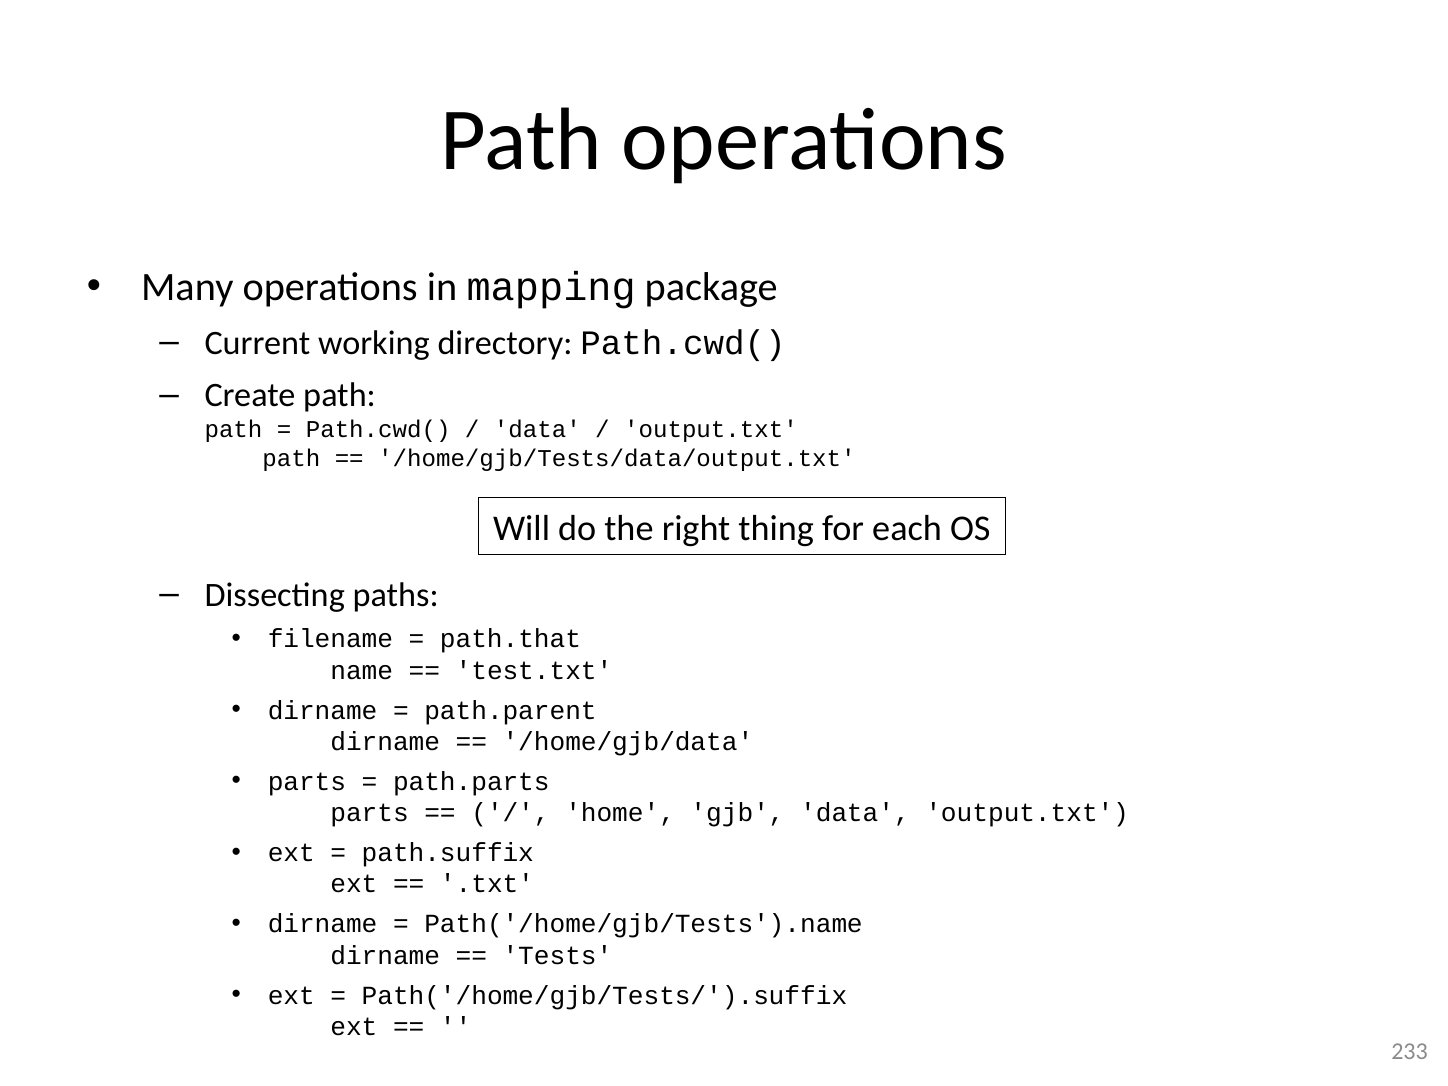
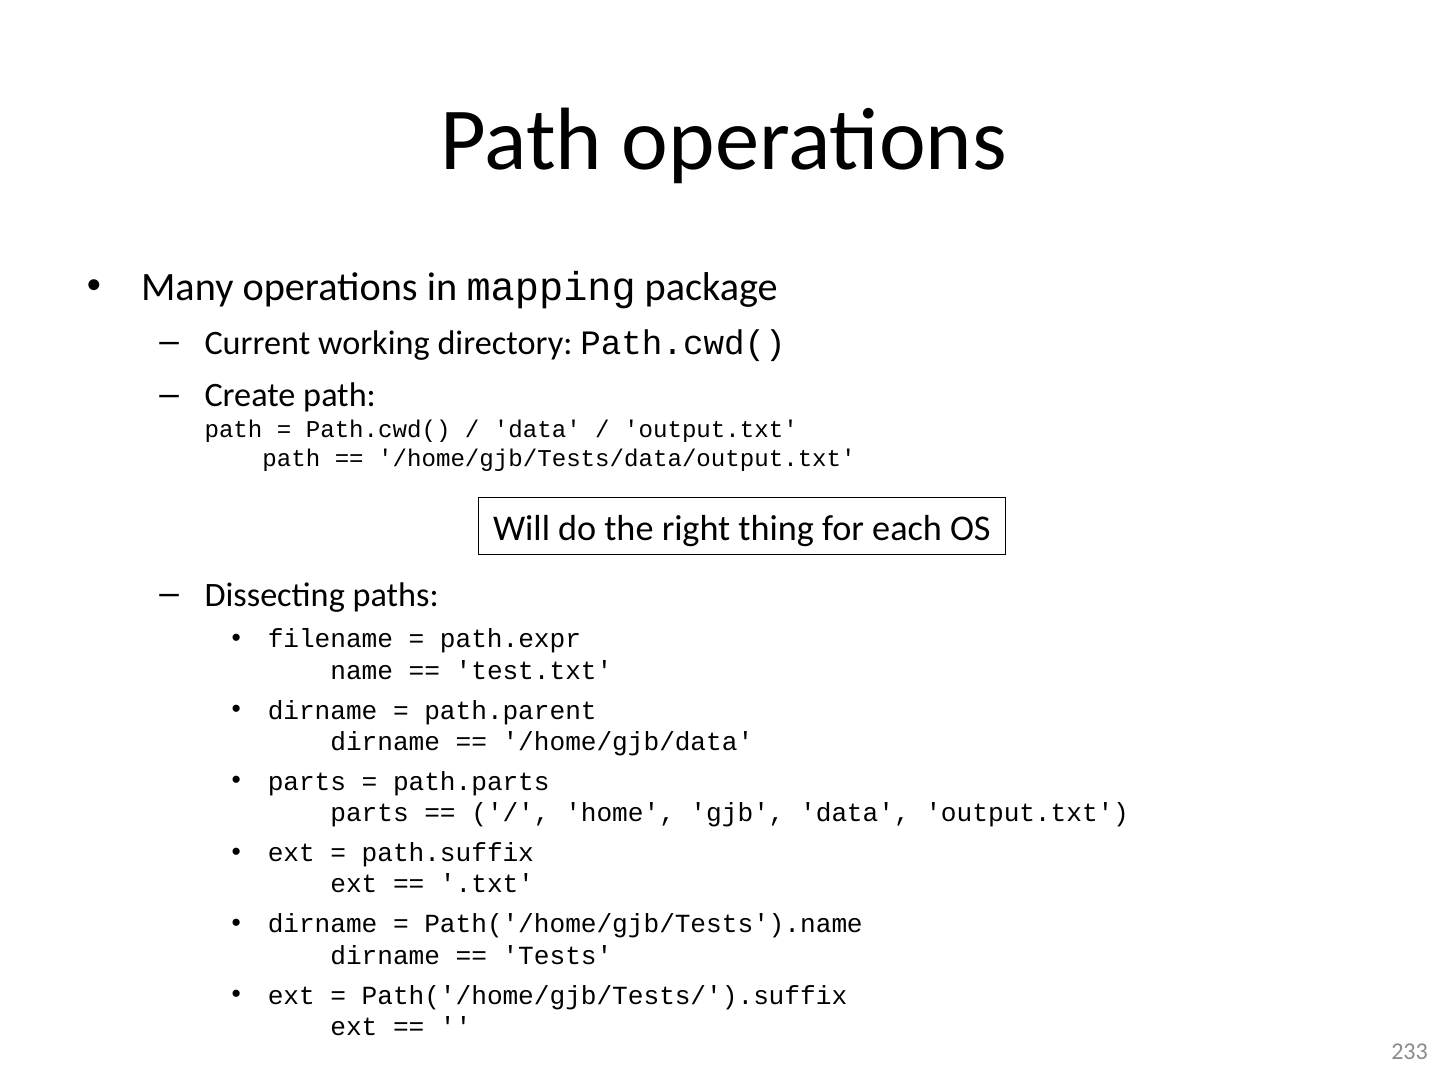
path.that: path.that -> path.expr (510, 639)
